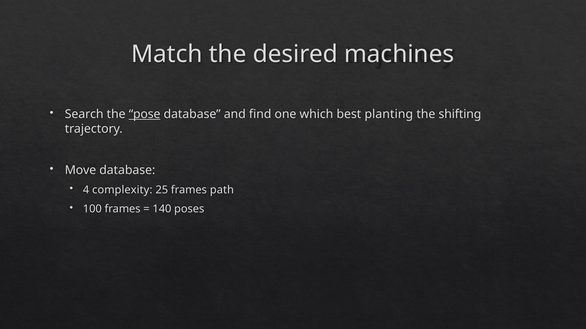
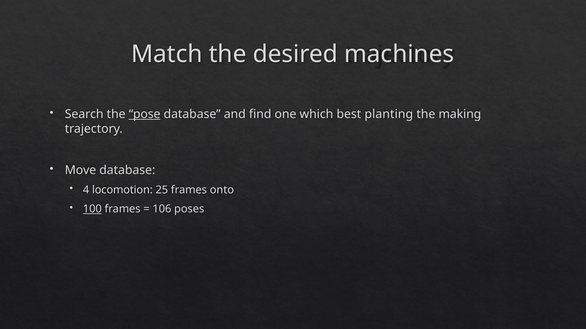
shifting: shifting -> making (460, 114)
complexity: complexity -> locomotion (122, 190)
path: path -> onto (222, 190)
100 underline: none -> present (92, 209)
140: 140 -> 106 (162, 209)
